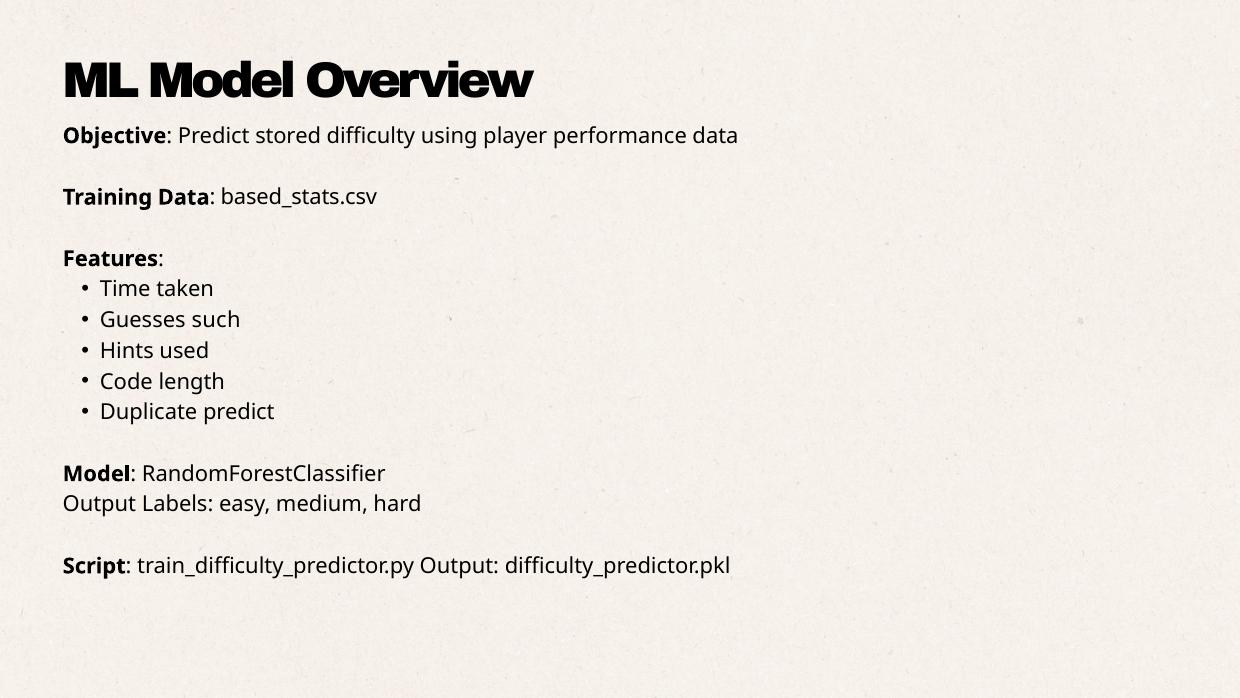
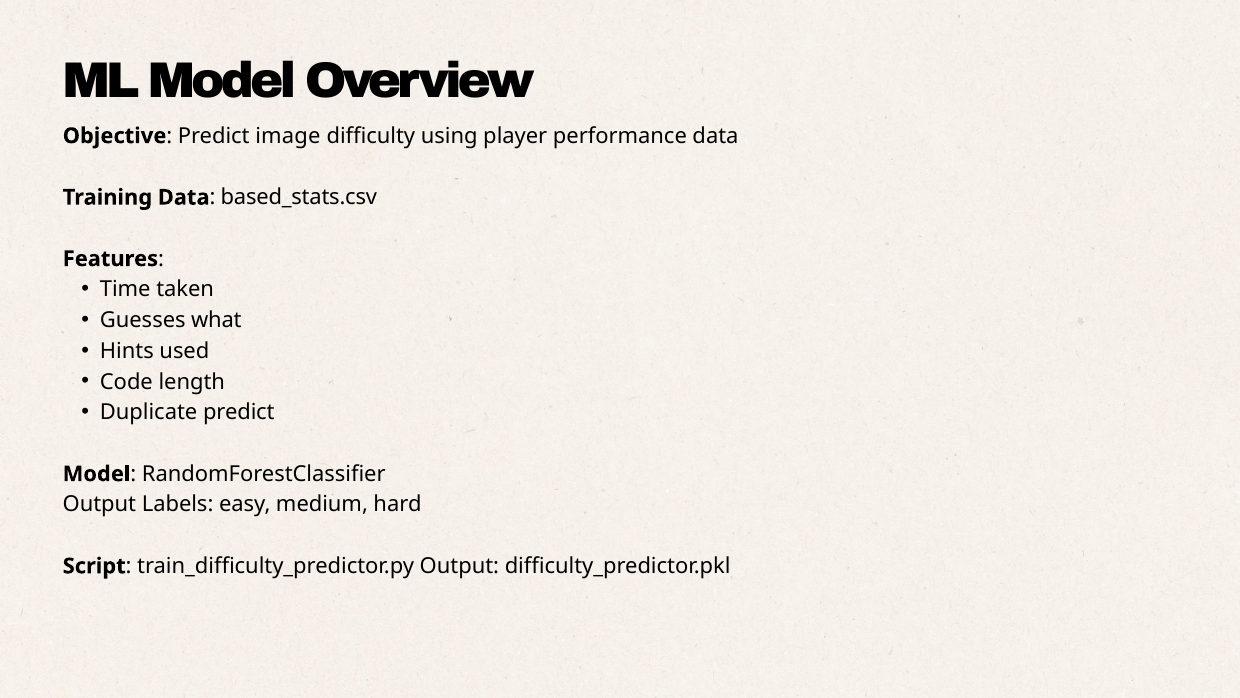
stored: stored -> image (288, 136)
such: such -> what (216, 320)
